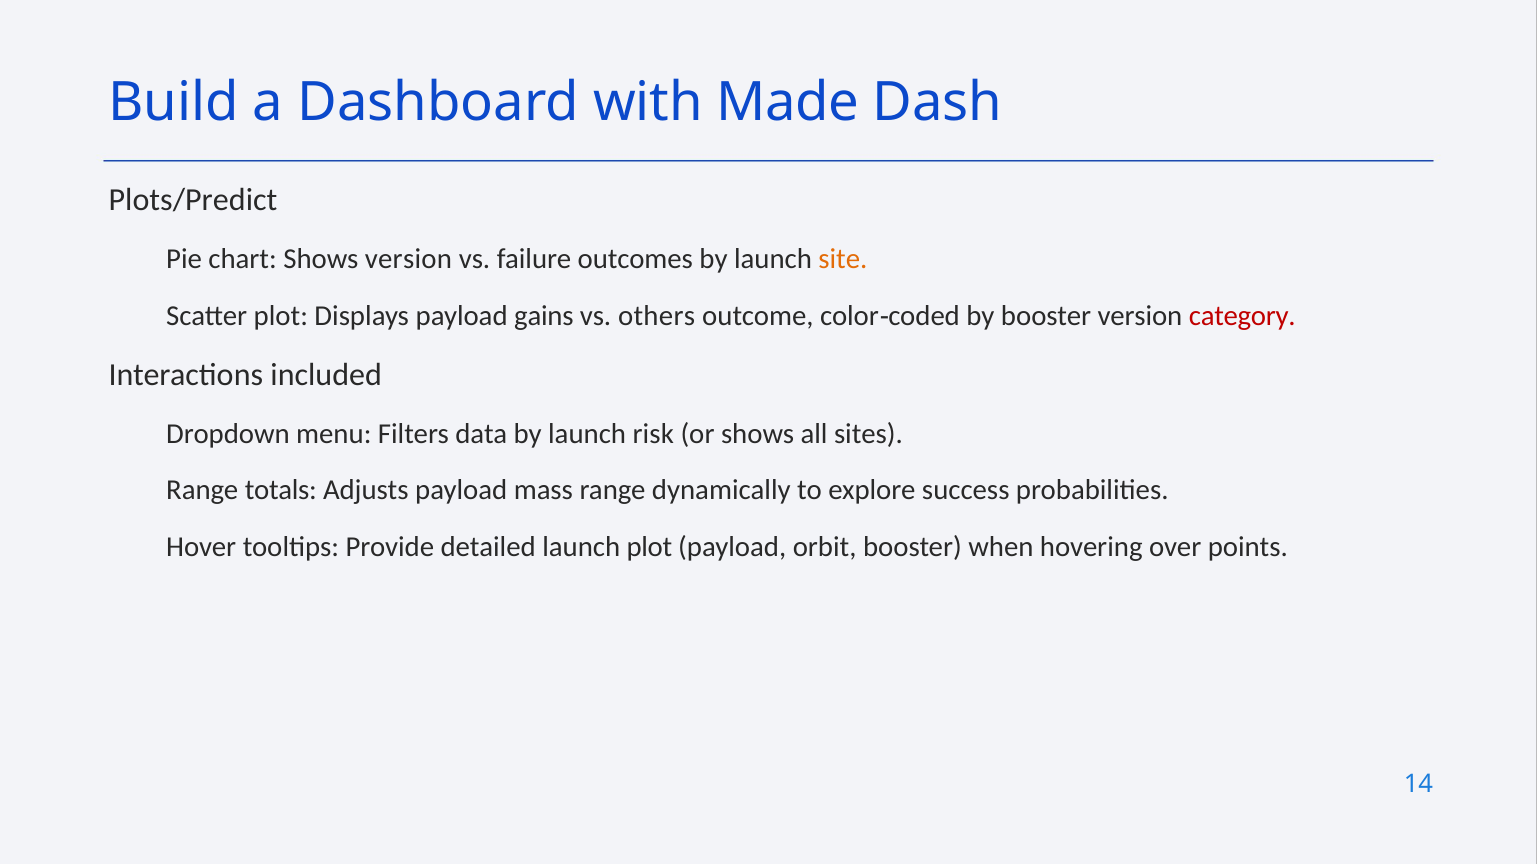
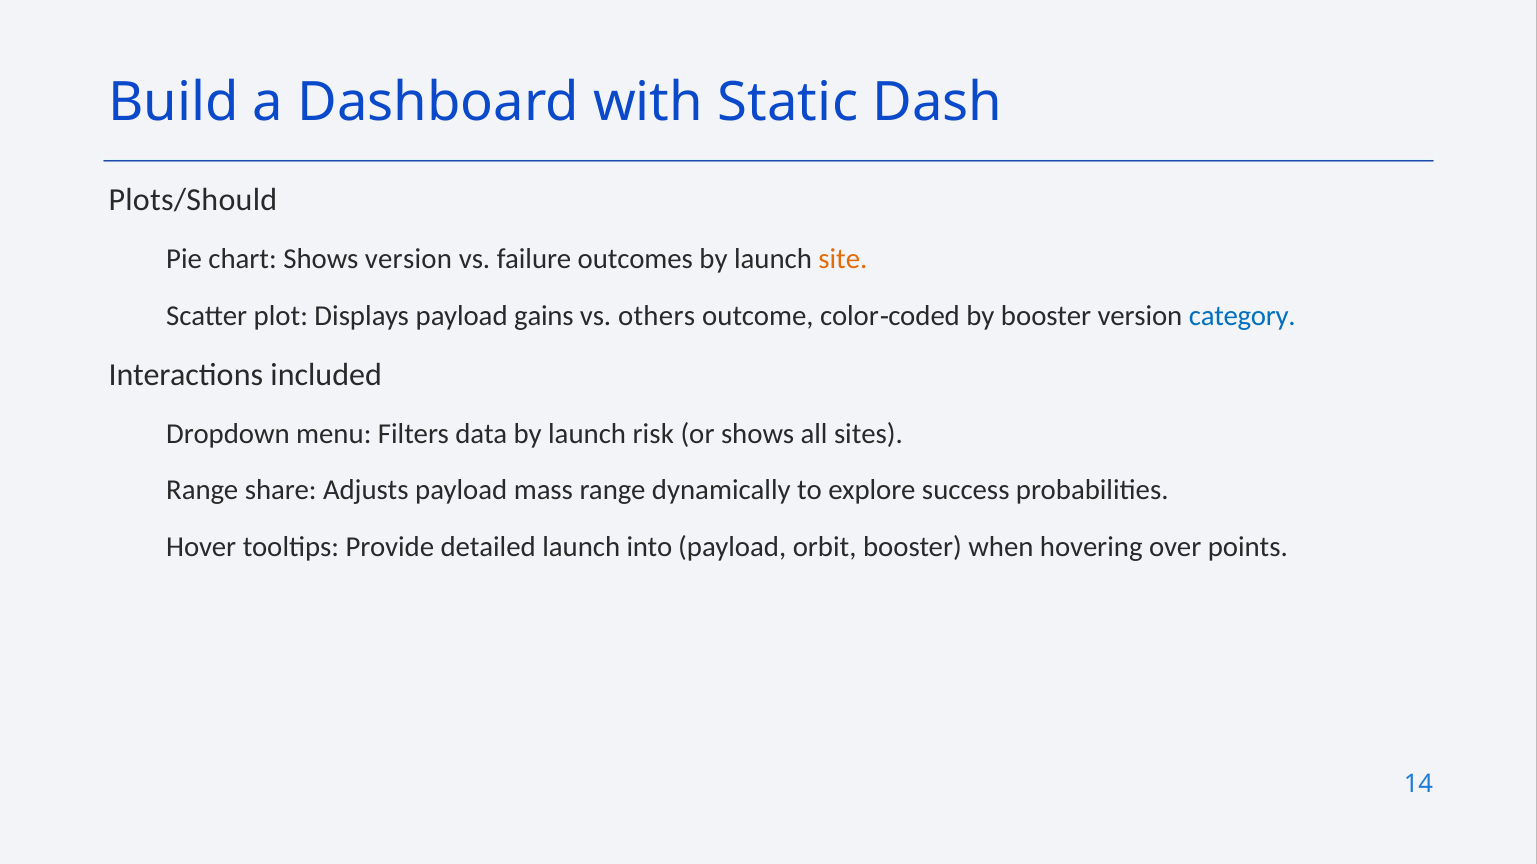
Made: Made -> Static (788, 103)
Plots/Predict: Plots/Predict -> Plots/Should (193, 200)
category colour: red -> blue (1242, 316)
totals: totals -> share (281, 491)
launch plot: plot -> into (649, 548)
